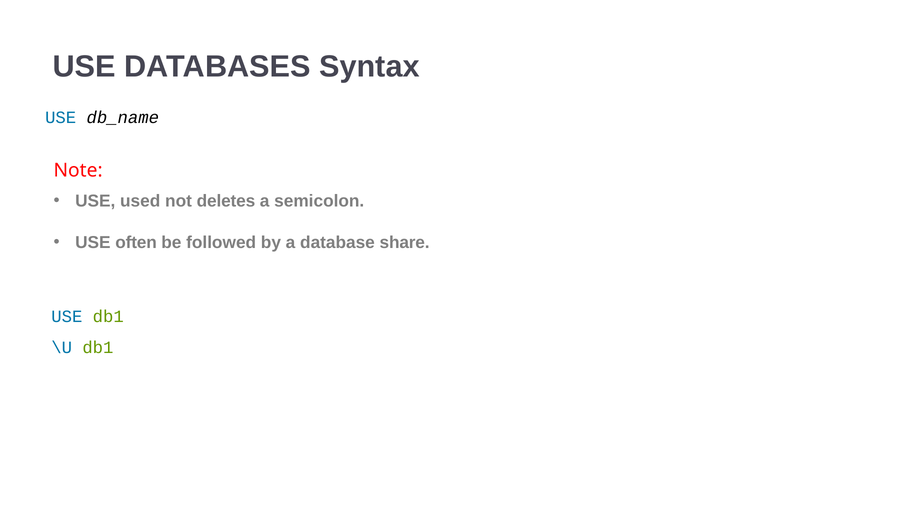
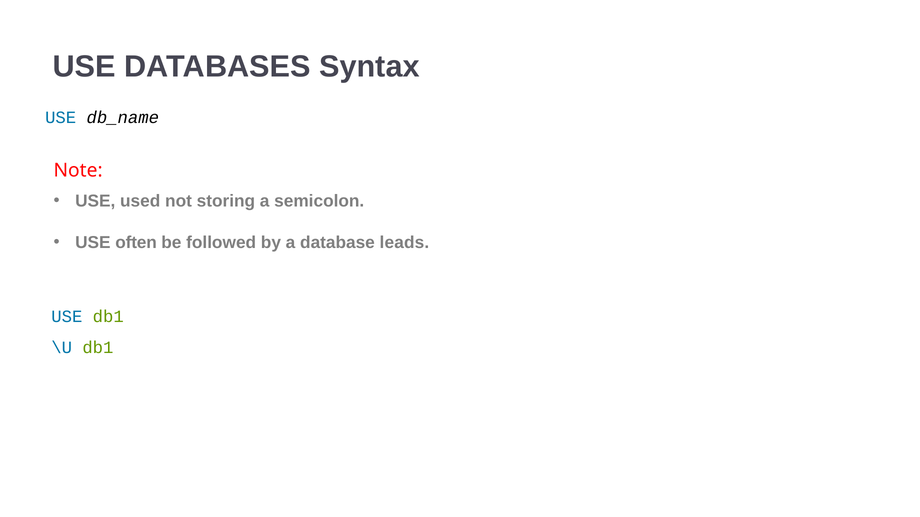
deletes: deletes -> storing (226, 201)
share: share -> leads (404, 243)
